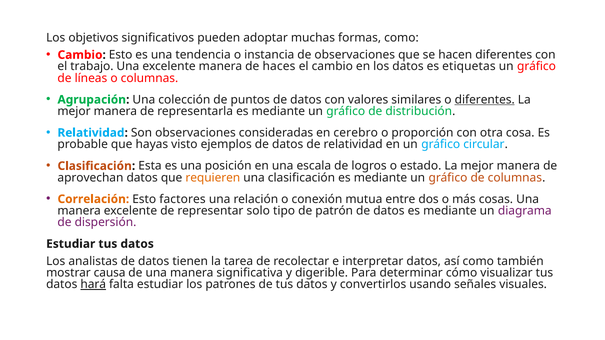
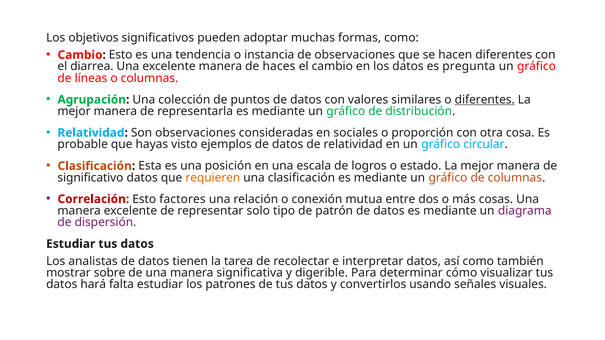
trabajo: trabajo -> diarrea (92, 67)
etiquetas: etiquetas -> pregunta (469, 67)
cerebro: cerebro -> sociales (356, 133)
aprovechan: aprovechan -> significativo (90, 178)
Correlación colour: orange -> red (93, 199)
causa: causa -> sobre (110, 273)
hará underline: present -> none (93, 285)
